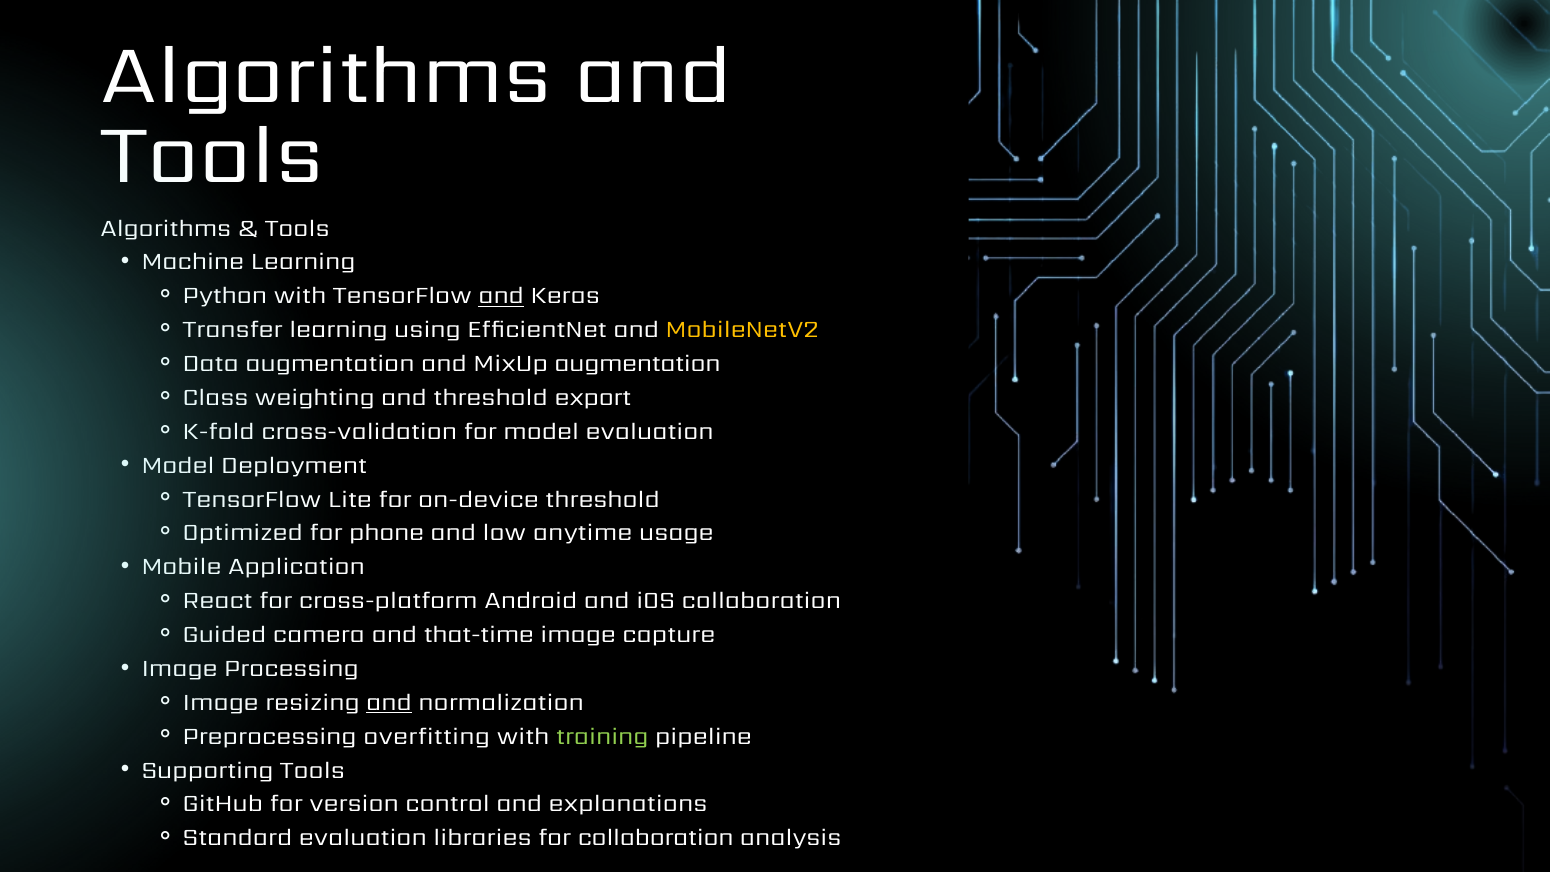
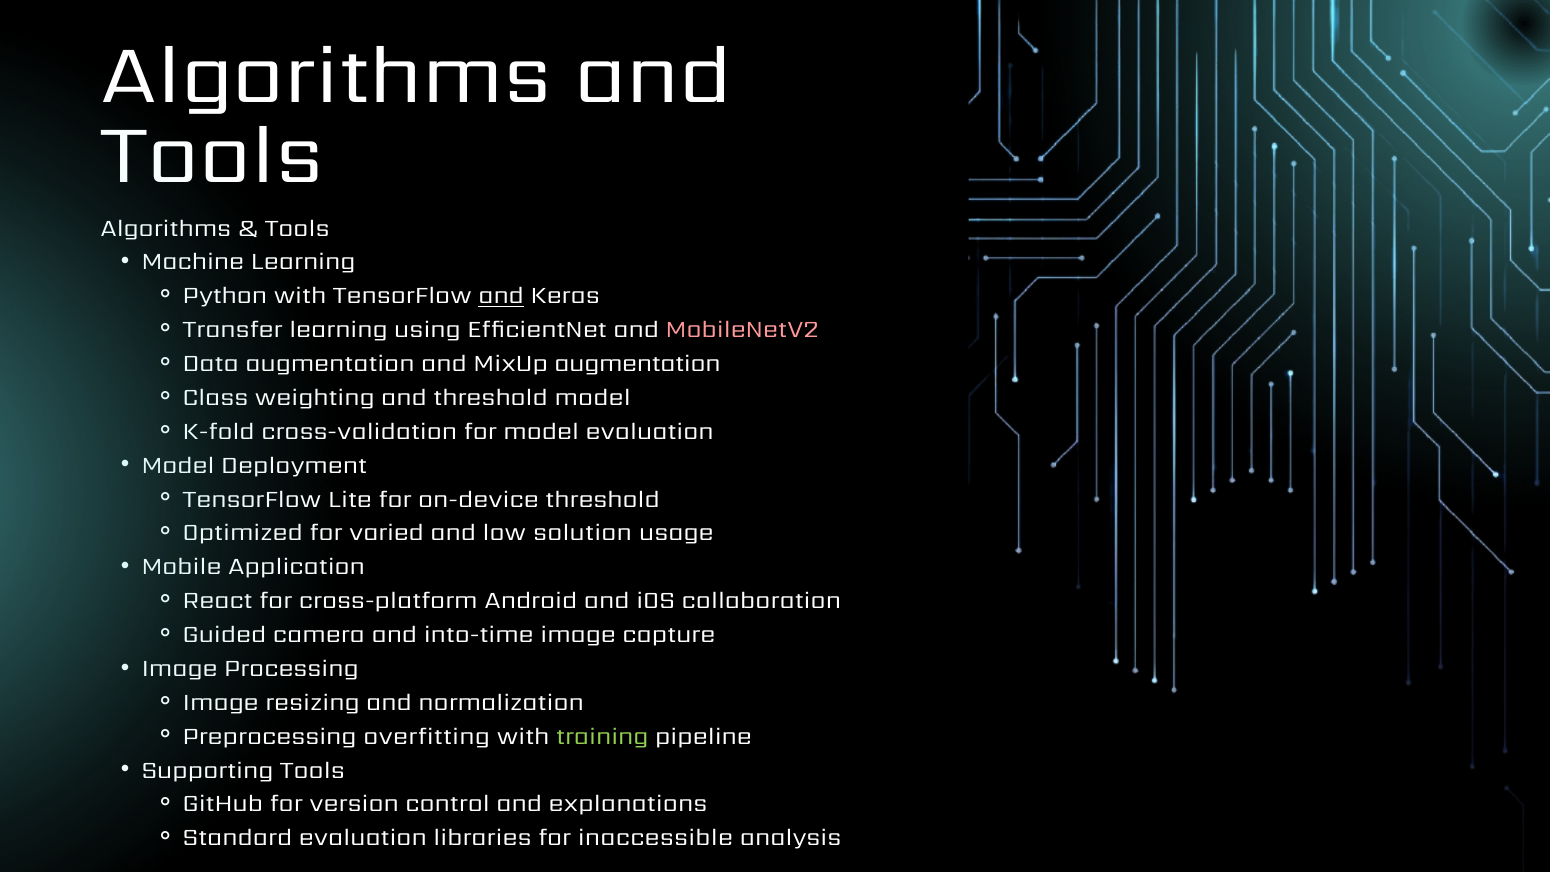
MobileNetV2 colour: yellow -> pink (742, 330)
threshold export: export -> model (593, 397)
phone: phone -> varied (386, 533)
anytime: anytime -> solution (582, 533)
that-time: that-time -> into-time (479, 634)
and underline: present -> none (389, 702)
for collaboration: collaboration -> inaccessible (655, 838)
